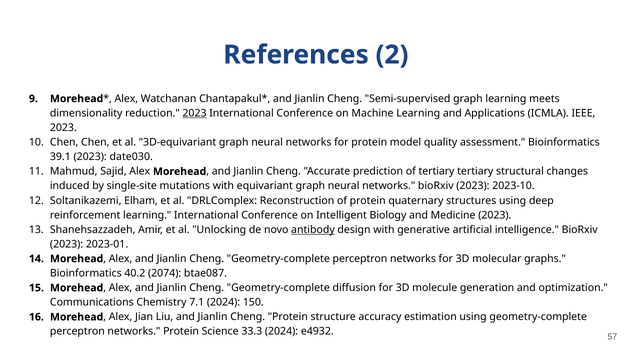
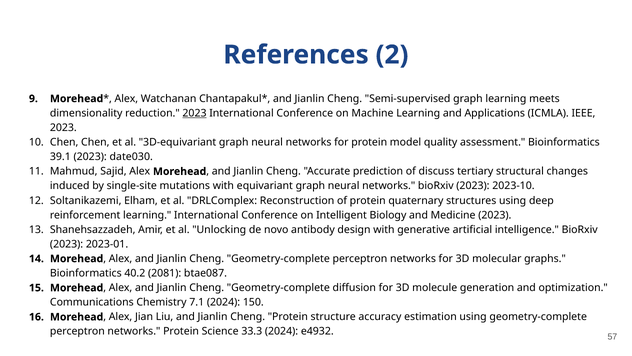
of tertiary: tertiary -> discuss (437, 171)
antibody underline: present -> none (313, 229)
2074: 2074 -> 2081 (165, 273)
